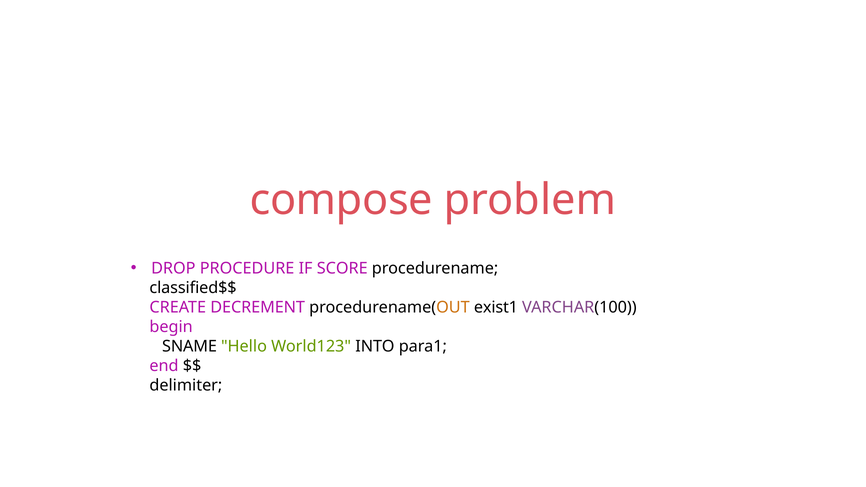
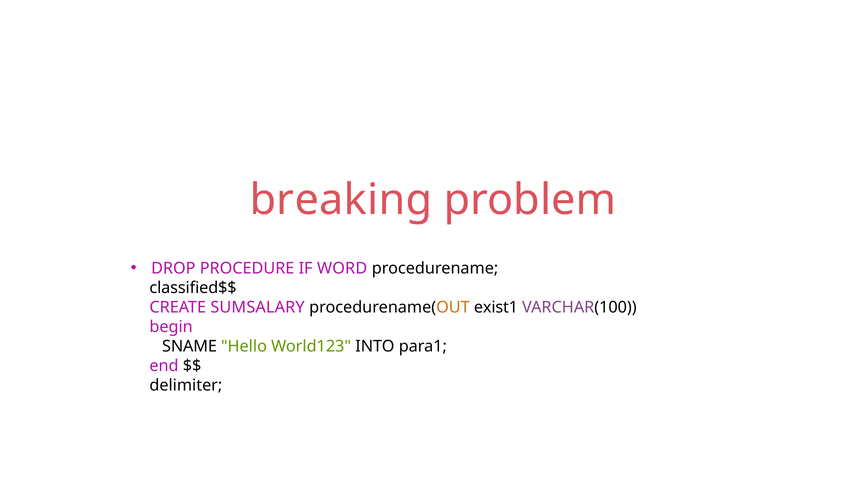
compose: compose -> breaking (341, 200)
SCORE: SCORE -> WORD (342, 268)
DECREMENT: DECREMENT -> SUMSALARY (258, 307)
